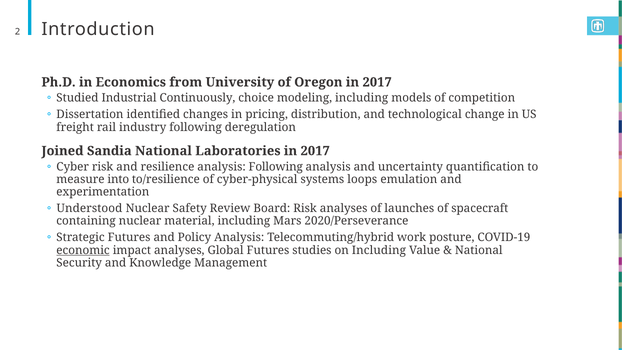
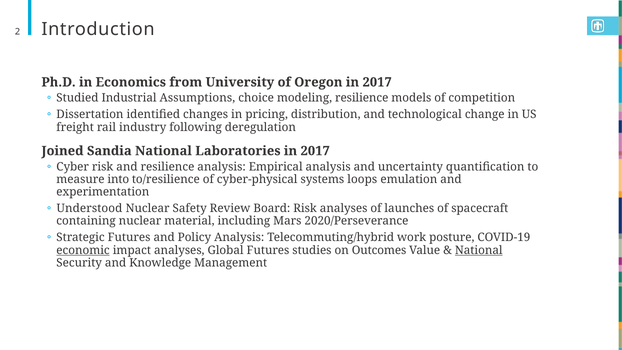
Continuously: Continuously -> Assumptions (197, 98)
modeling including: including -> resilience (362, 98)
analysis Following: Following -> Empirical (276, 167)
on Including: Including -> Outcomes (379, 250)
National underline: none -> present (479, 250)
